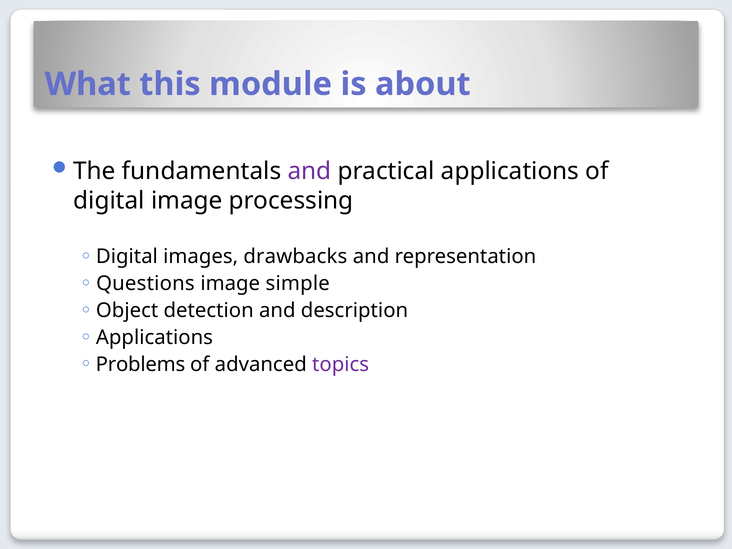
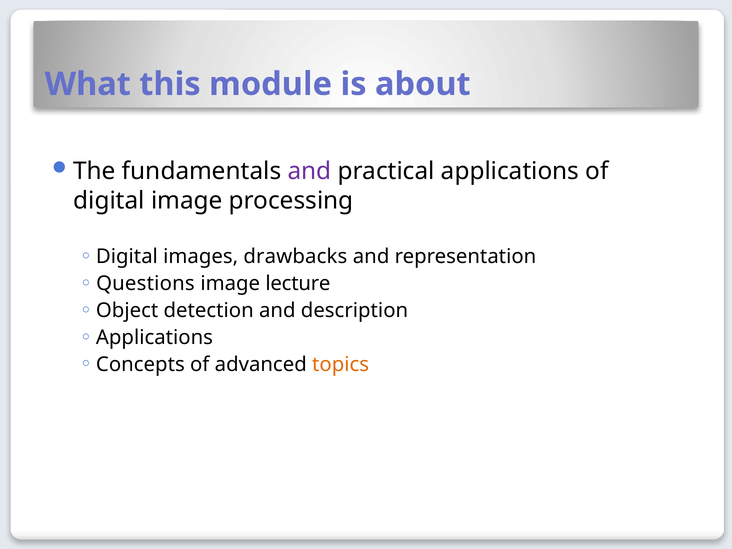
simple: simple -> lecture (298, 284)
Problems: Problems -> Concepts (140, 364)
topics colour: purple -> orange (341, 364)
